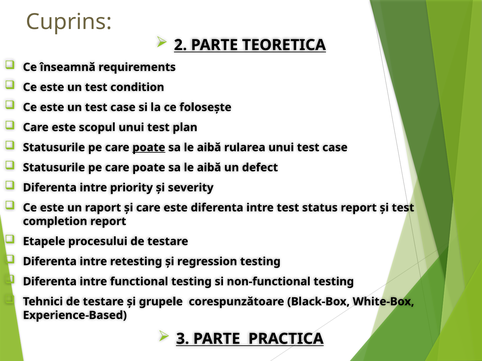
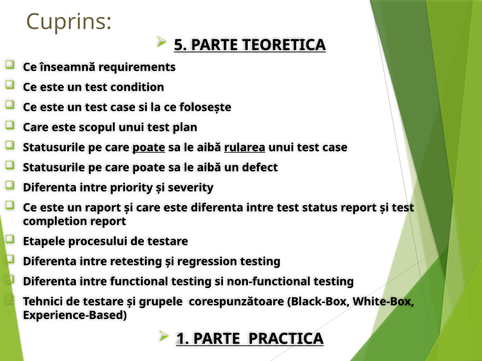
2: 2 -> 5 (180, 45)
rularea underline: none -> present (245, 148)
3: 3 -> 1 (183, 339)
